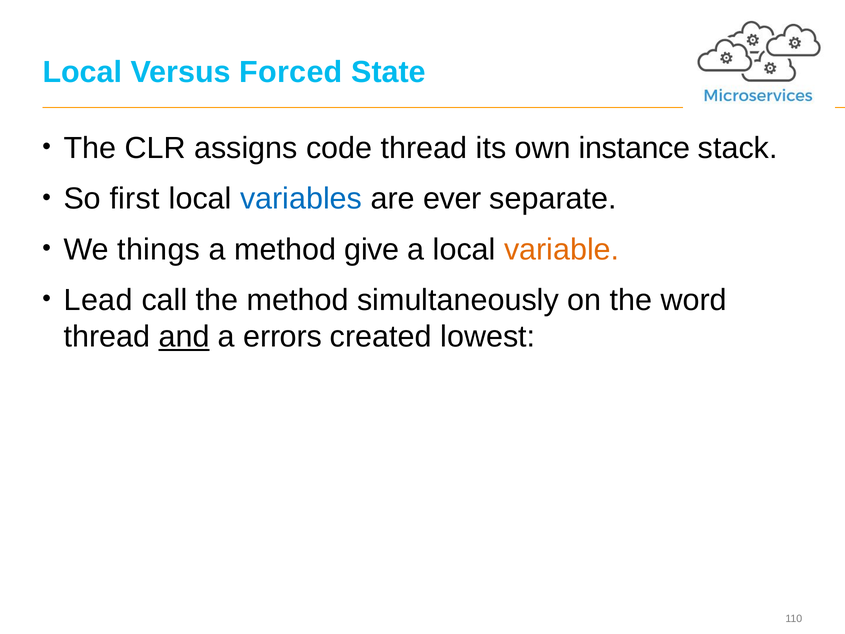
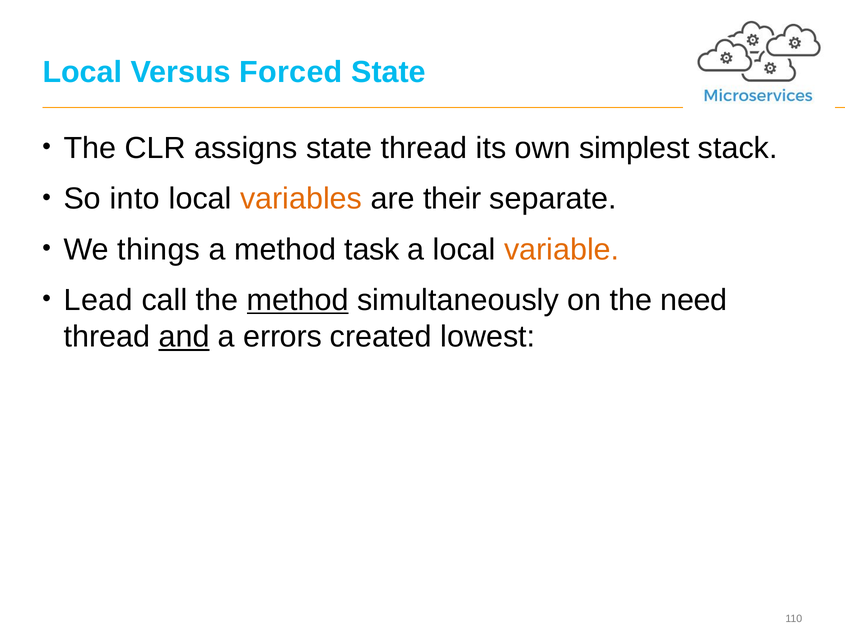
assigns code: code -> state (339, 148)
instance: instance -> simplest (634, 148)
first: first -> into (135, 199)
variables colour: blue -> orange (301, 199)
ever: ever -> their (452, 199)
give: give -> task (372, 249)
method underline: none -> present (298, 300)
word: word -> need (694, 300)
